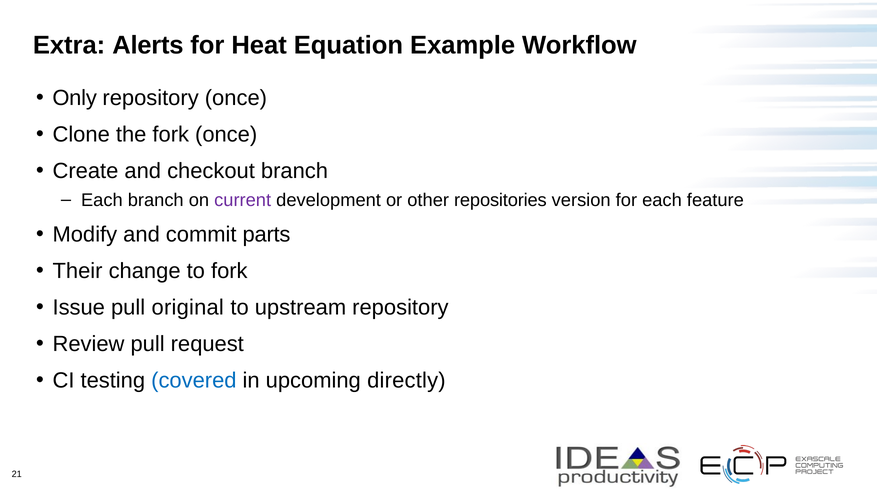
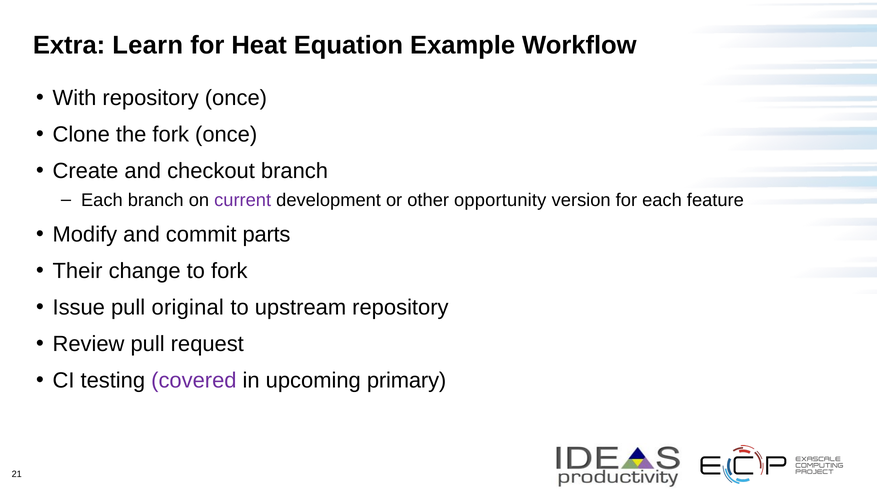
Alerts: Alerts -> Learn (148, 45)
Only: Only -> With (75, 98)
repositories: repositories -> opportunity (500, 200)
covered colour: blue -> purple (194, 380)
directly: directly -> primary (407, 380)
